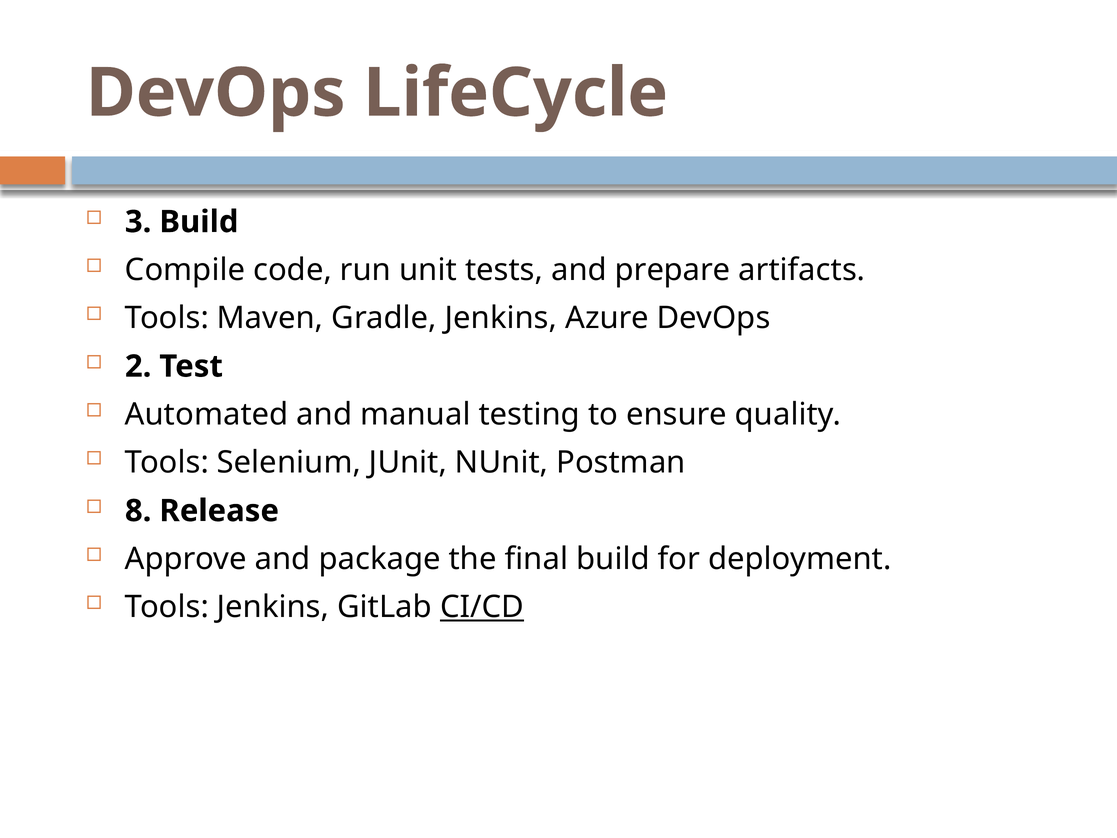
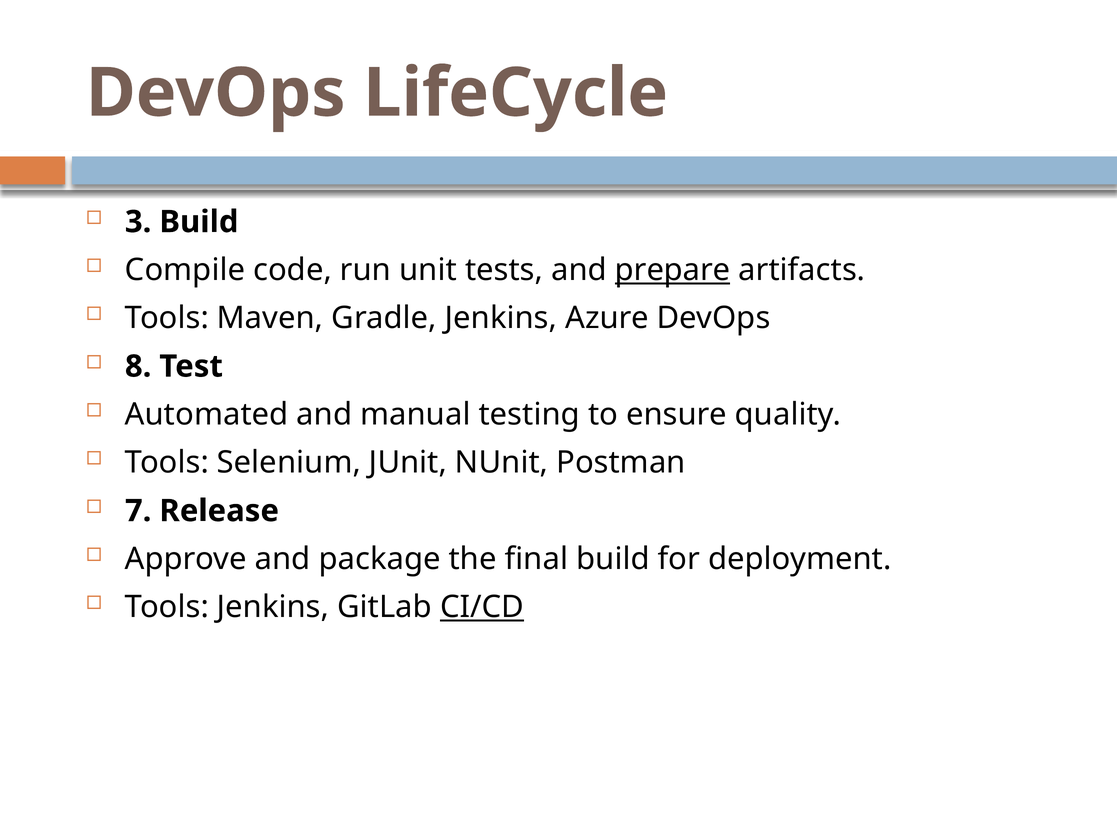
prepare underline: none -> present (673, 270)
2: 2 -> 8 (138, 366)
8: 8 -> 7 (138, 511)
